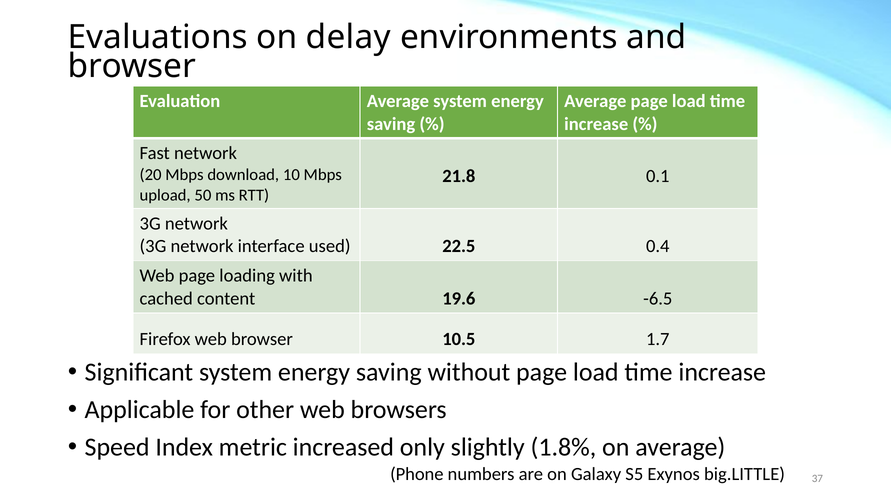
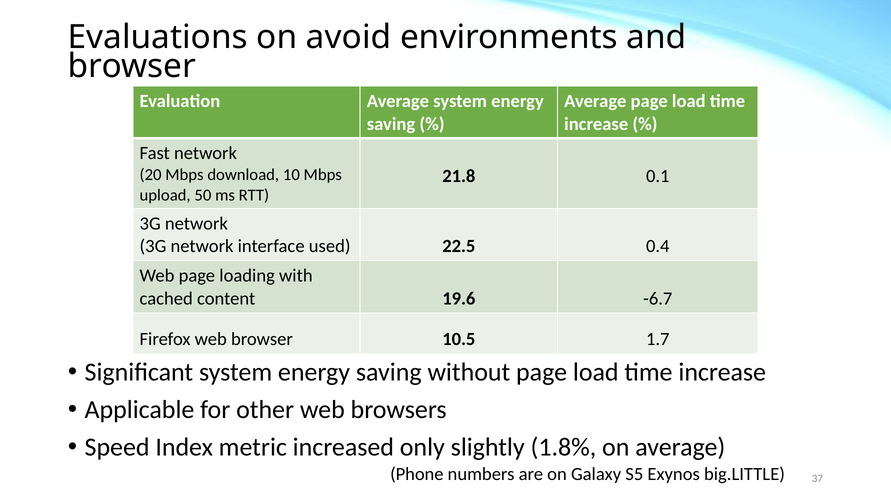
delay: delay -> avoid (349, 37)
-6.5: -6.5 -> -6.7 (658, 299)
